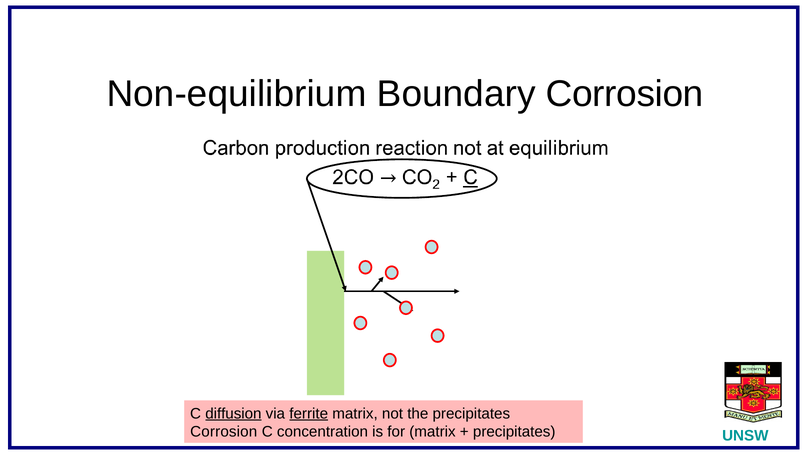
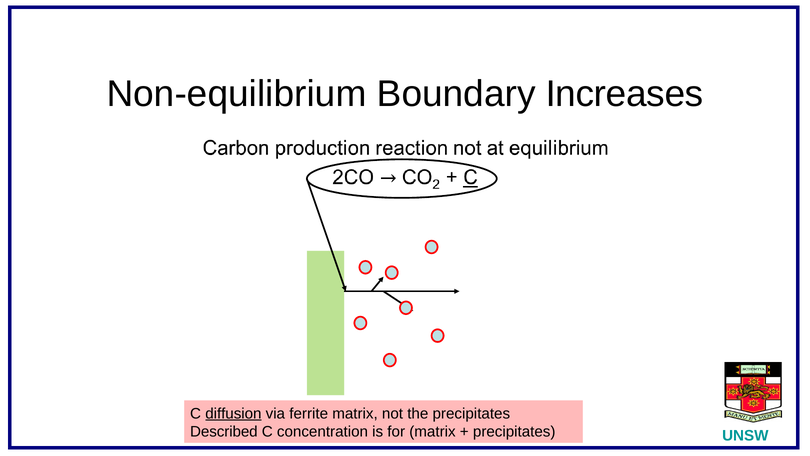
Boundary Corrosion: Corrosion -> Increases (625, 94)
ferrite underline: present -> none (309, 413)
Corrosion: Corrosion -> Described (224, 431)
